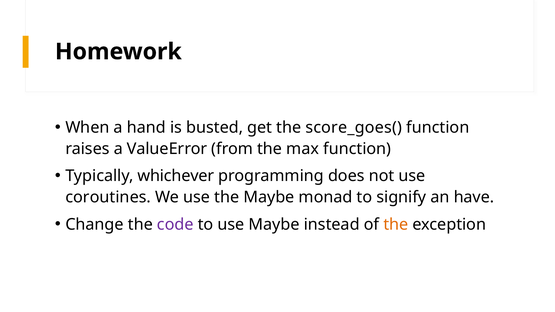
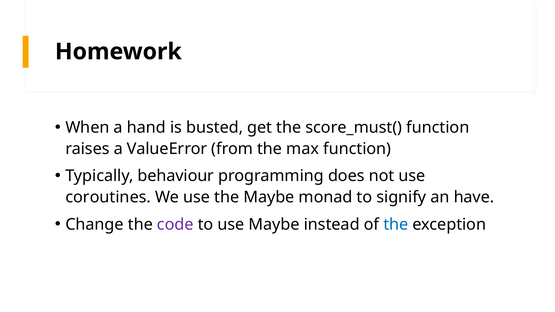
score_goes(: score_goes( -> score_must( (354, 128)
whichever: whichever -> behaviour (176, 176)
the colour: orange -> blue (396, 224)
